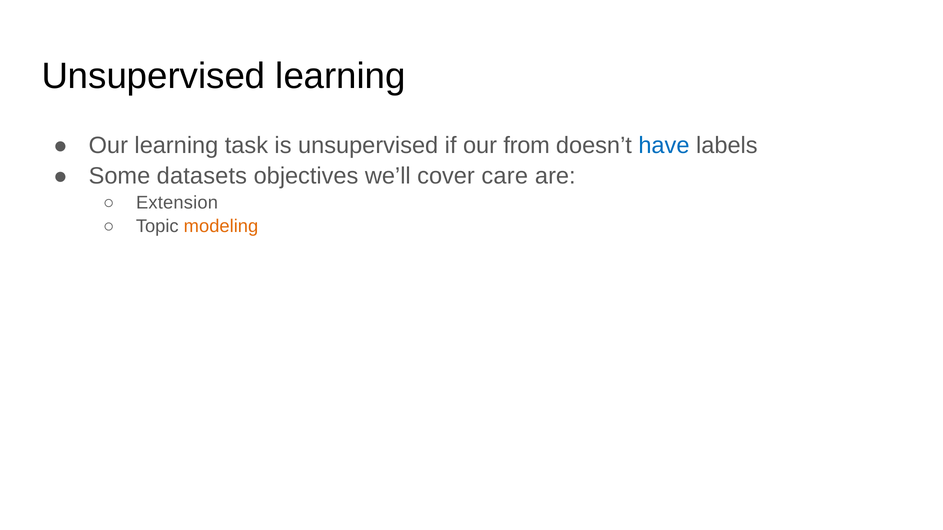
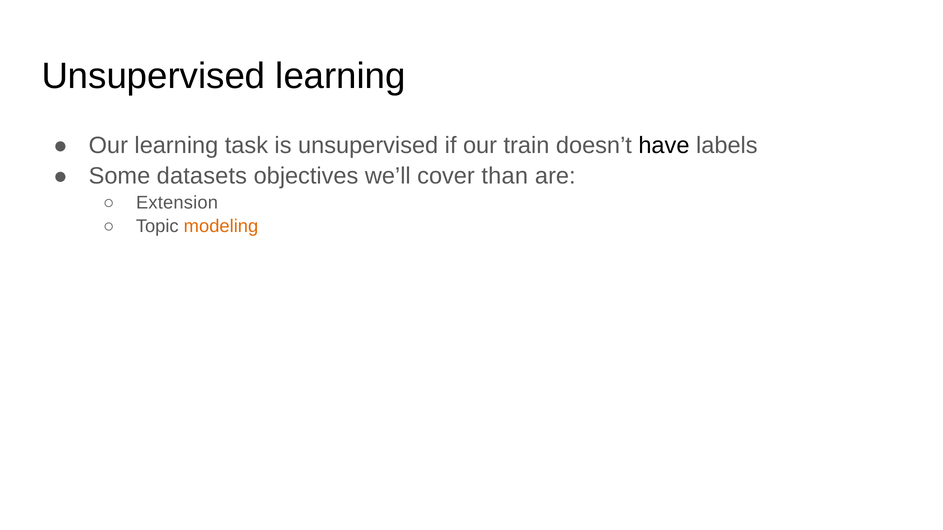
from: from -> train (526, 146)
have colour: blue -> black (664, 146)
care: care -> than (505, 176)
